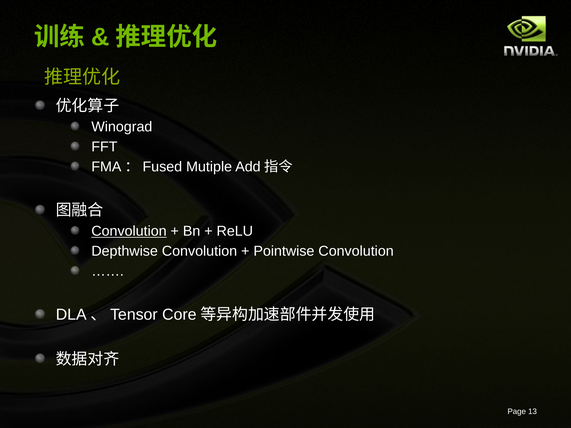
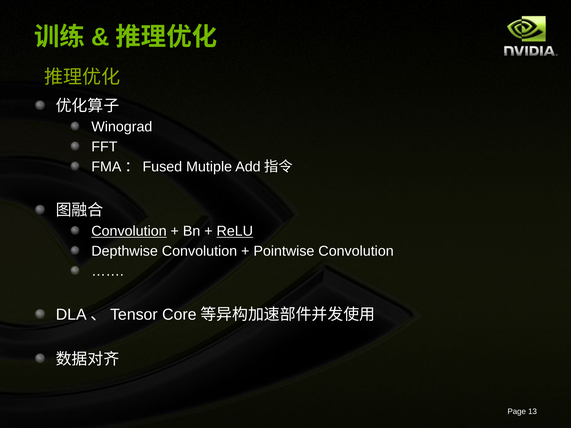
ReLU underline: none -> present (235, 231)
